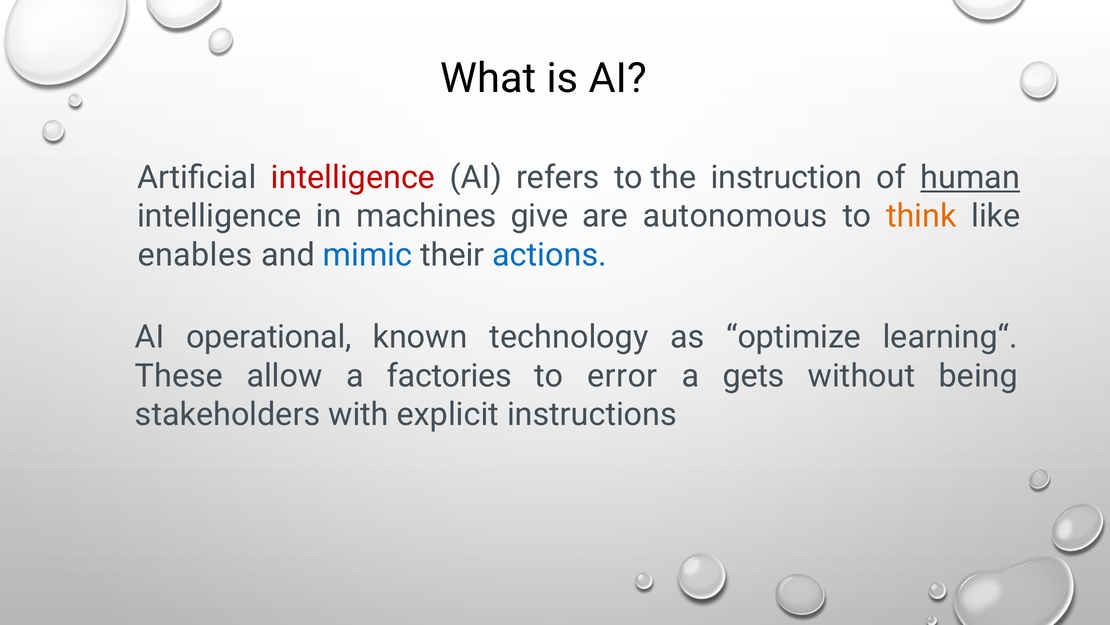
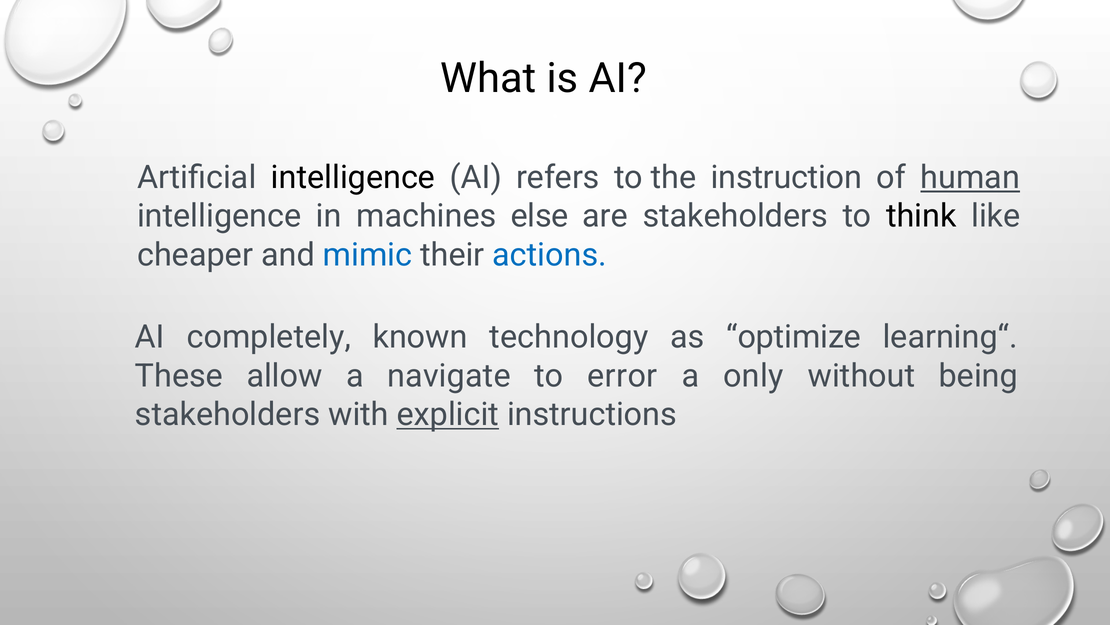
intelligence colour: red -> black (353, 177)
give: give -> else (540, 216)
are autonomous: autonomous -> stakeholders (735, 216)
think colour: orange -> black (921, 216)
enables: enables -> cheaper (195, 255)
operational: operational -> completely (269, 337)
factories: factories -> navigate (449, 376)
gets: gets -> only (753, 376)
explicit underline: none -> present (448, 414)
